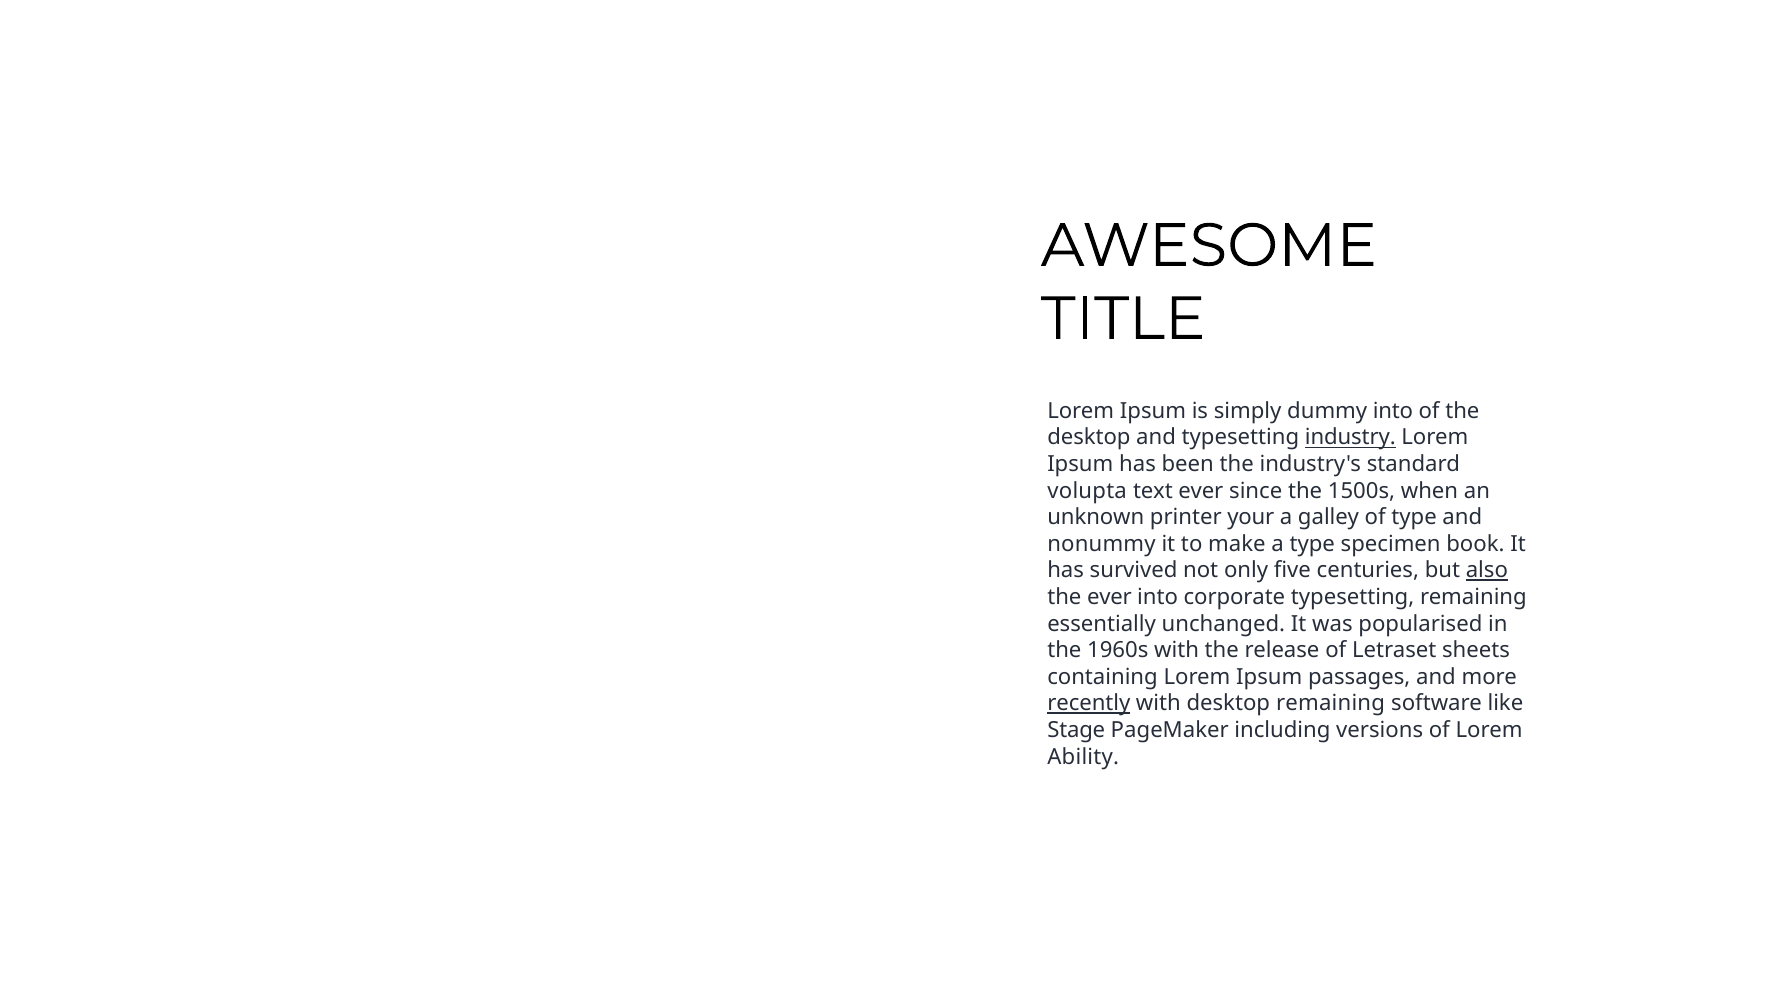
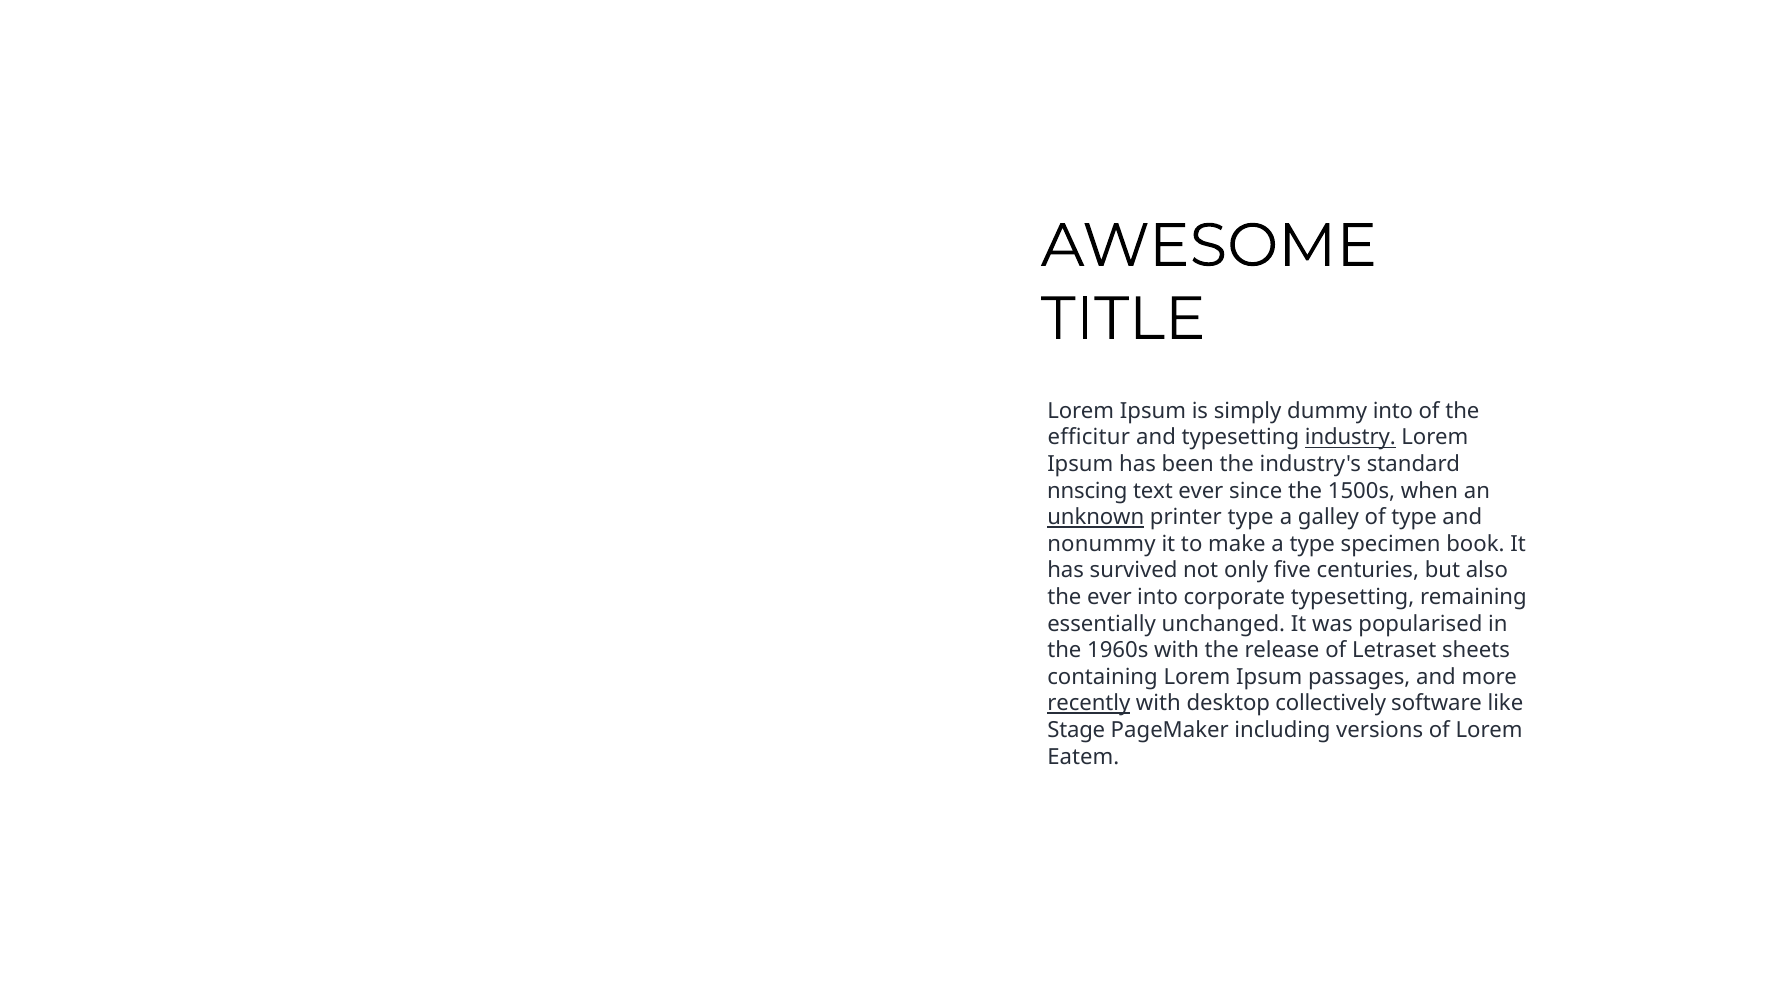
desktop: desktop -> efficitur (1089, 438)
volupta: volupta -> nnscing (1087, 491)
unknown underline: none -> present (1096, 517)
printer your: your -> type (1251, 517)
also underline: present -> none (1487, 570)
desktop remaining: remaining -> collectively (1331, 703)
Ability: Ability -> Eatem (1083, 757)
